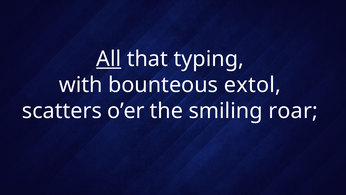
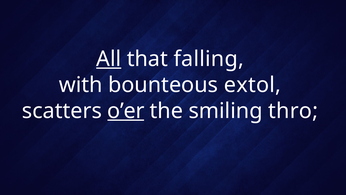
typing: typing -> falling (209, 59)
o’er underline: none -> present (126, 111)
roar: roar -> thro (293, 111)
